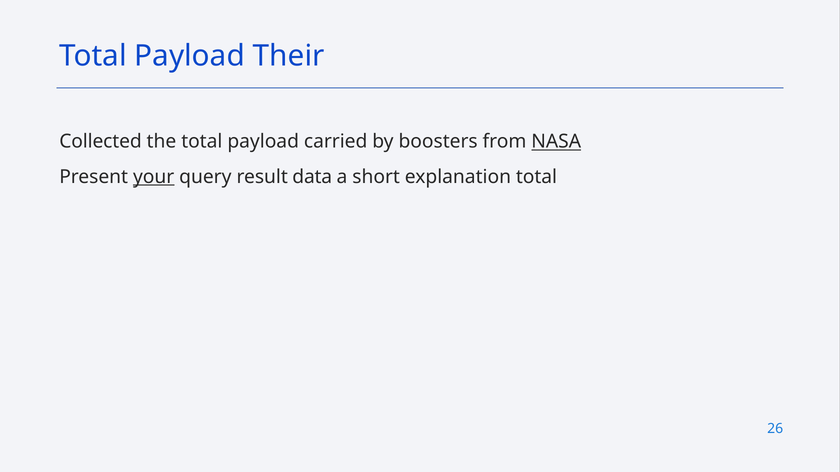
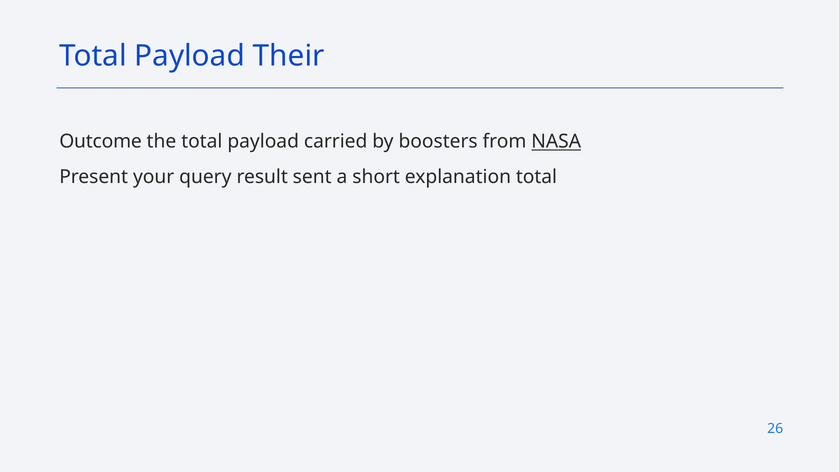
Collected: Collected -> Outcome (101, 142)
your underline: present -> none (154, 177)
data: data -> sent (312, 177)
